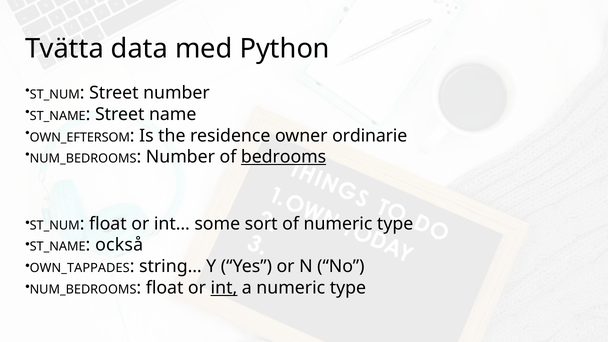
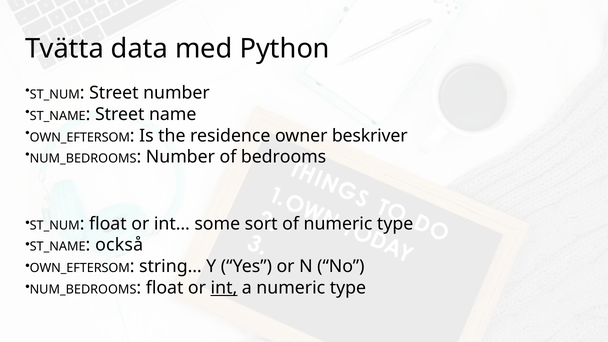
ordinarie: ordinarie -> beskriver (370, 136)
bedrooms underline: present -> none (284, 157)
OWN_TAPPADES: OWN_TAPPADES -> OWN_EFTERSOM (80, 268)
